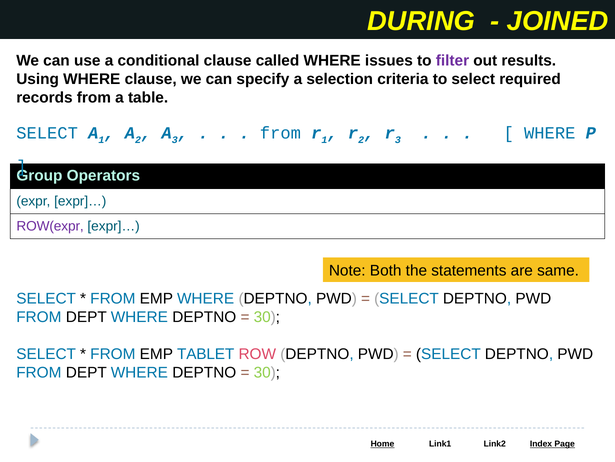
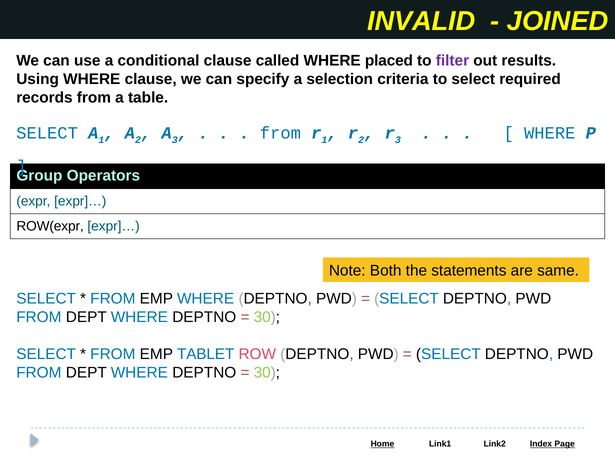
DURING: DURING -> INVALID (421, 21)
issues: issues -> placed (389, 61)
ROW(expr colour: purple -> black (50, 226)
